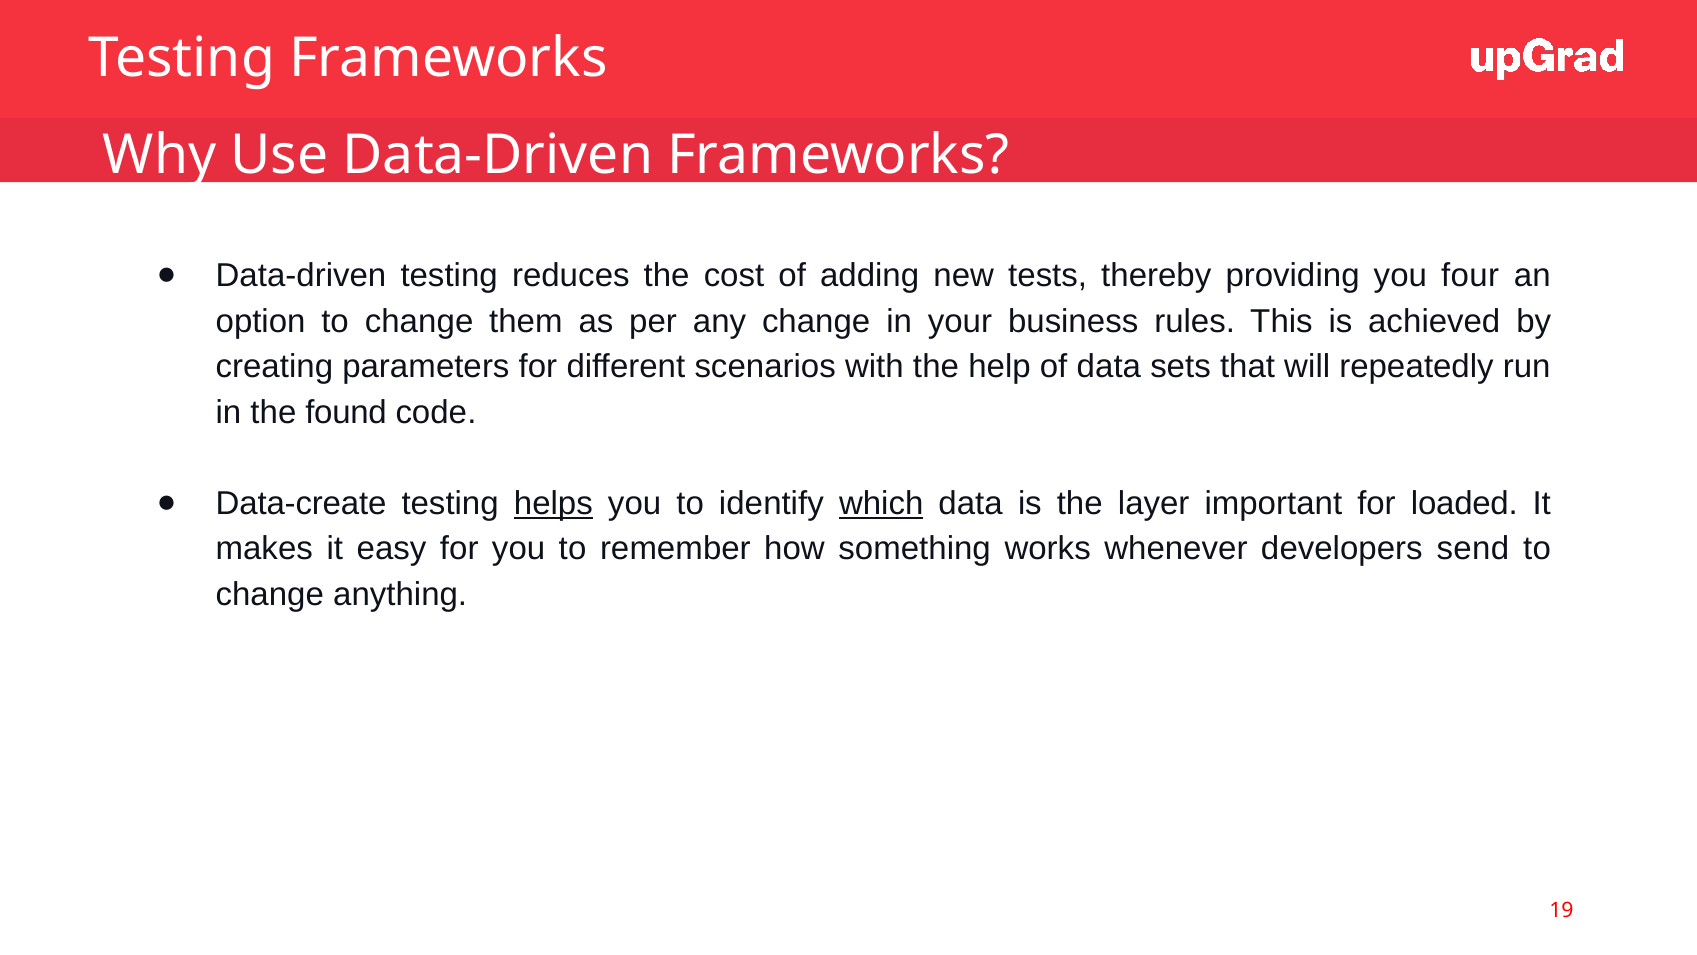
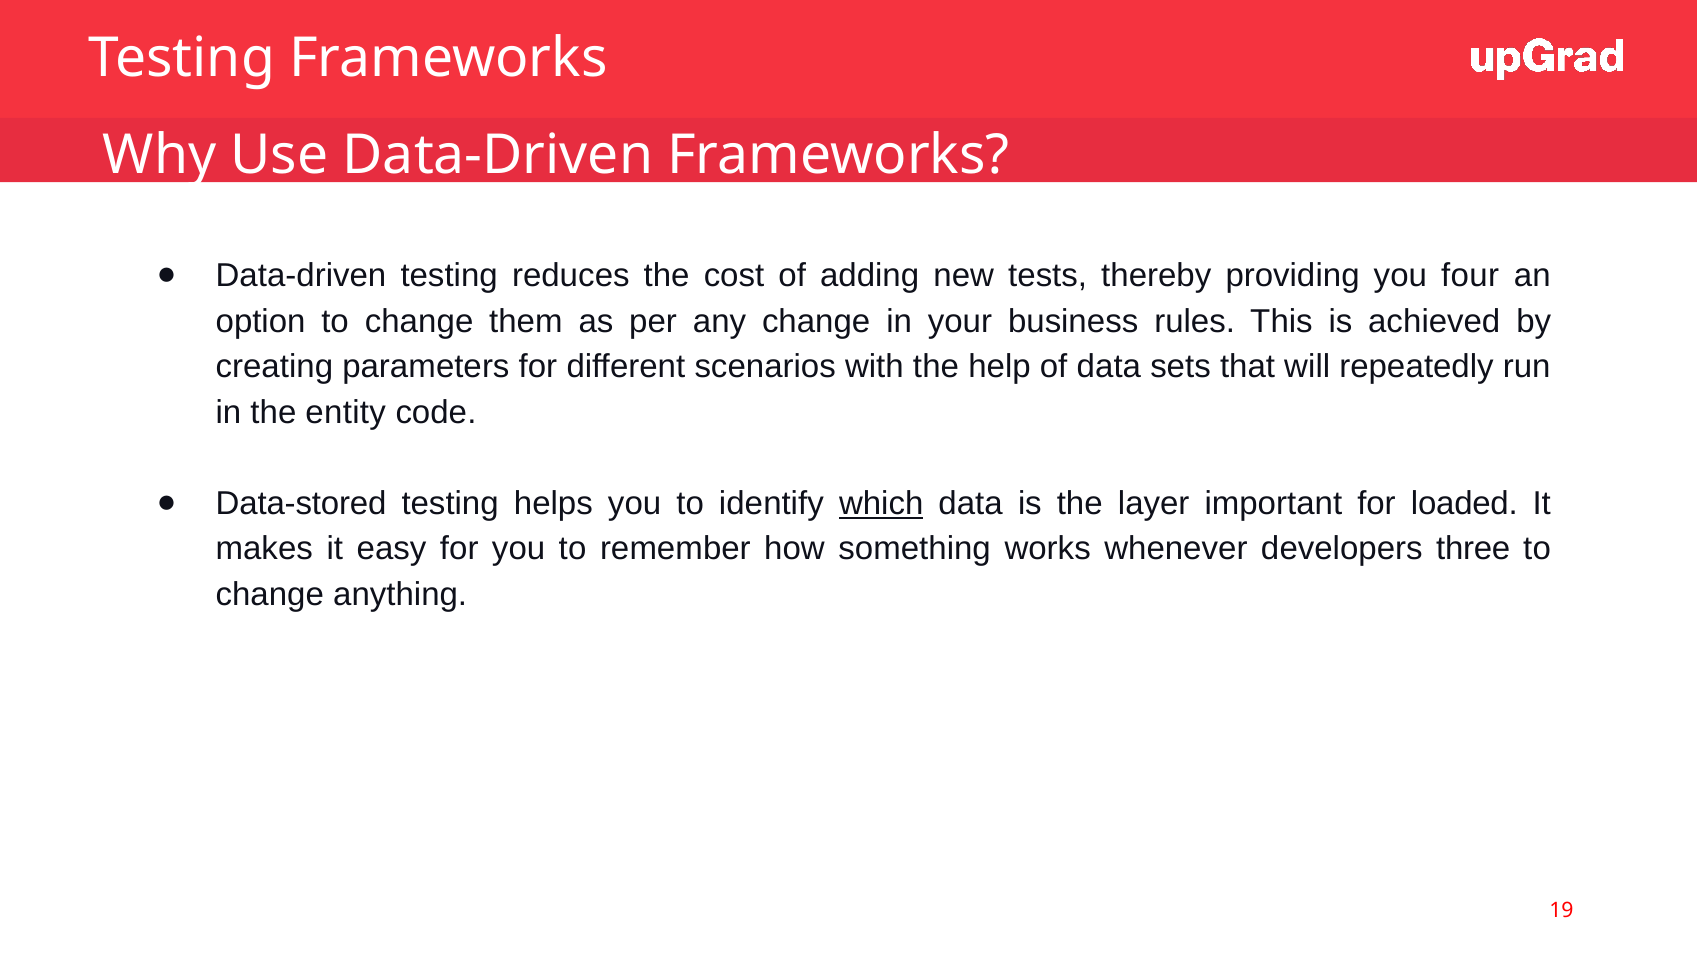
found: found -> entity (346, 412)
Data-create: Data-create -> Data-stored (301, 503)
helps underline: present -> none (553, 503)
send: send -> three (1473, 549)
